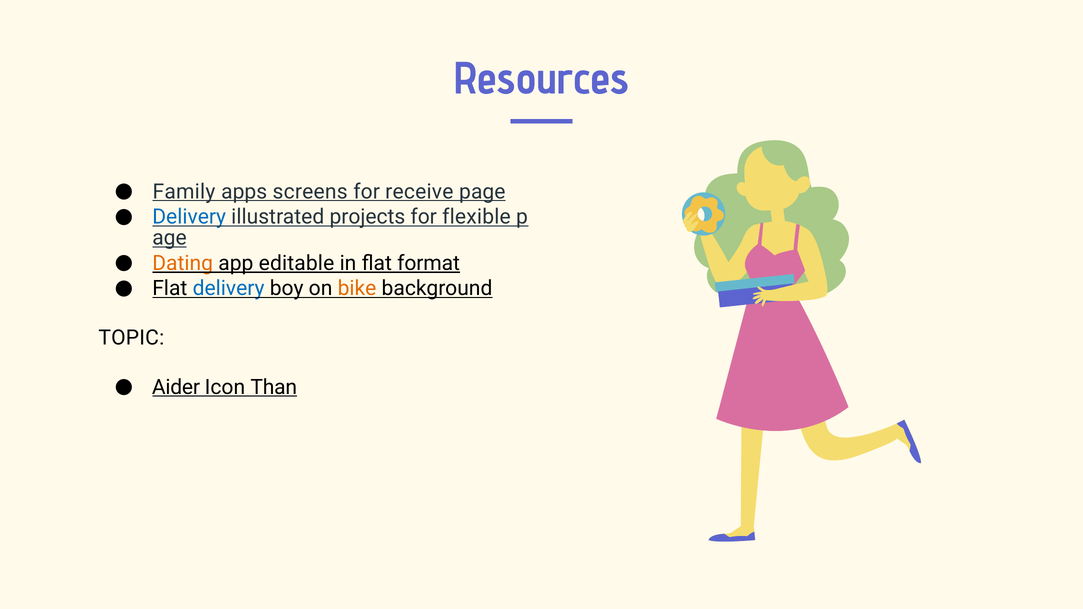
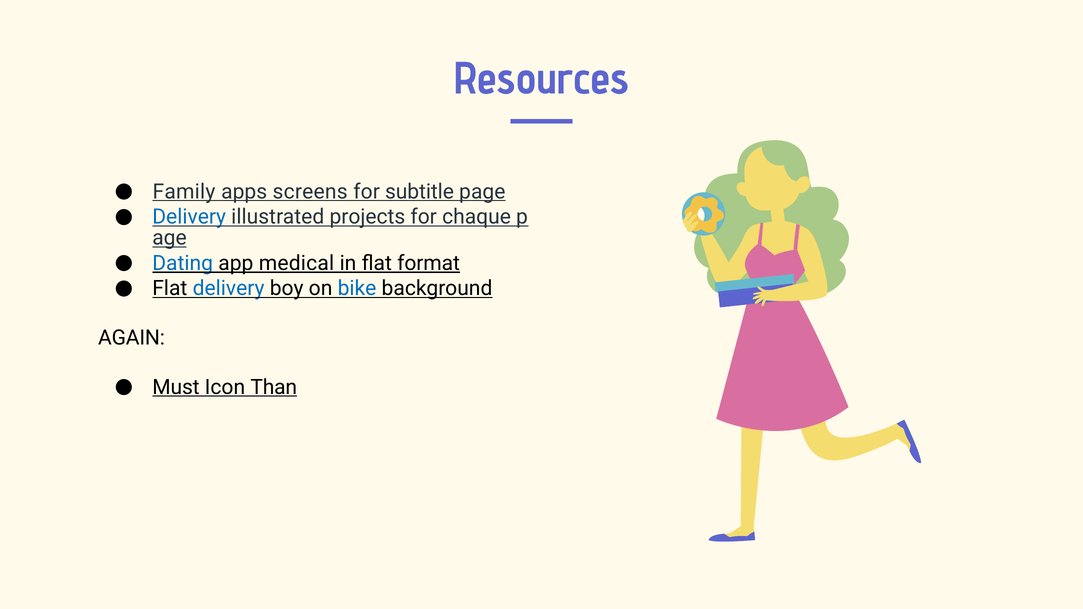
receive: receive -> subtitle (419, 192)
flexible: flexible -> chaque (477, 217)
Dating colour: orange -> blue (183, 263)
editable: editable -> medical (296, 263)
bike colour: orange -> blue (357, 289)
TOPIC: TOPIC -> AGAIN (131, 338)
Aider: Aider -> Must (176, 387)
